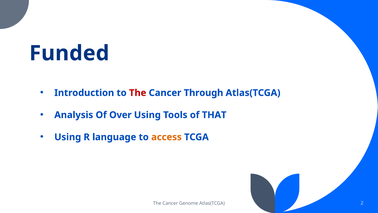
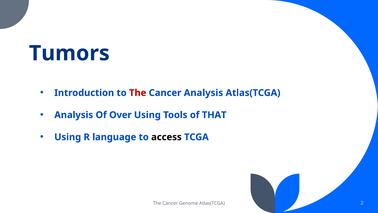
Funded: Funded -> Tumors (69, 53)
Cancer Through: Through -> Analysis (203, 93)
access colour: orange -> black (166, 137)
